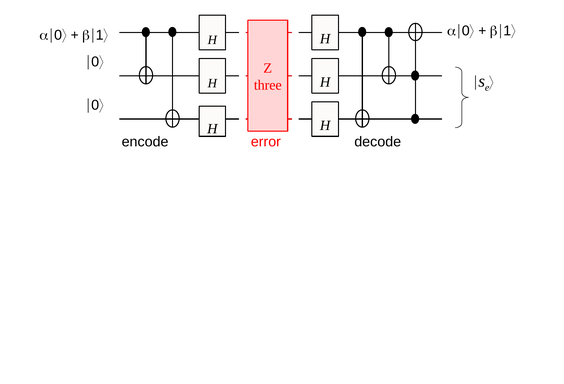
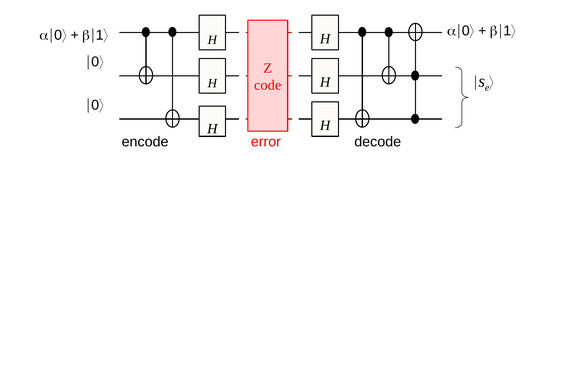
three: three -> code (268, 85)
